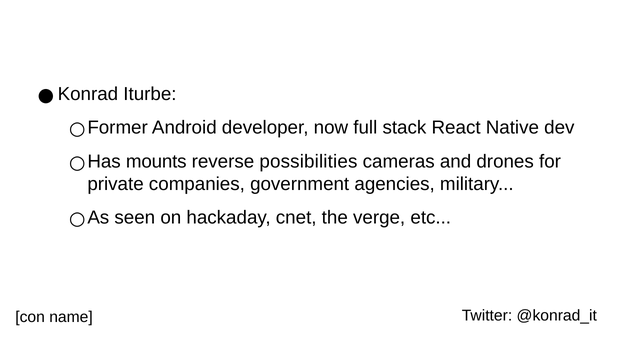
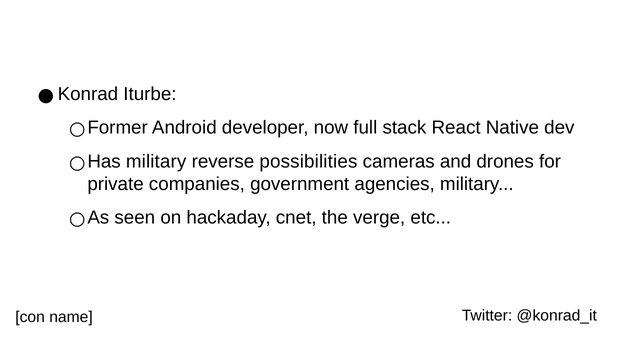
mounts: mounts -> military (156, 162)
